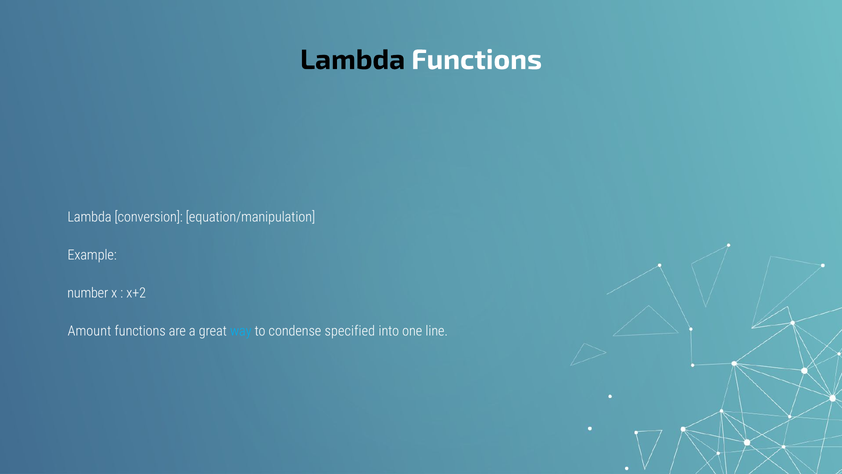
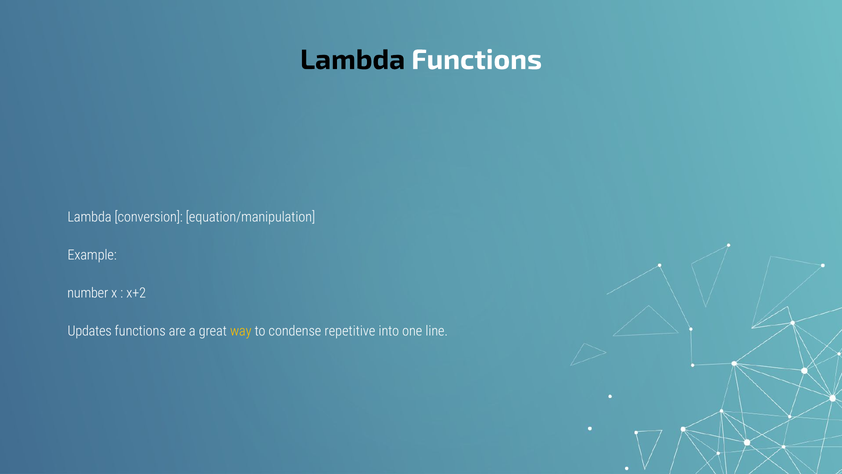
Amount: Amount -> Updates (90, 331)
way colour: light blue -> yellow (241, 331)
specified: specified -> repetitive (350, 331)
